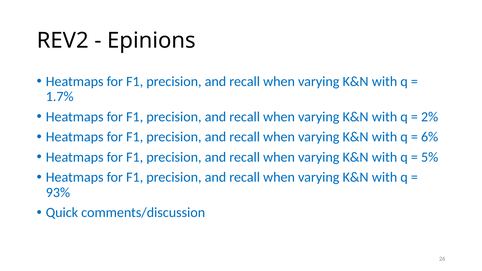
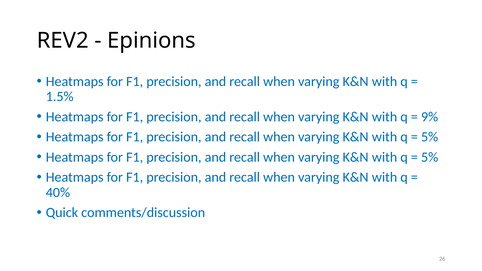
1.7%: 1.7% -> 1.5% (60, 97)
2%: 2% -> 9% (430, 117)
6%: 6% -> 5% (430, 137)
93%: 93% -> 40% (58, 193)
